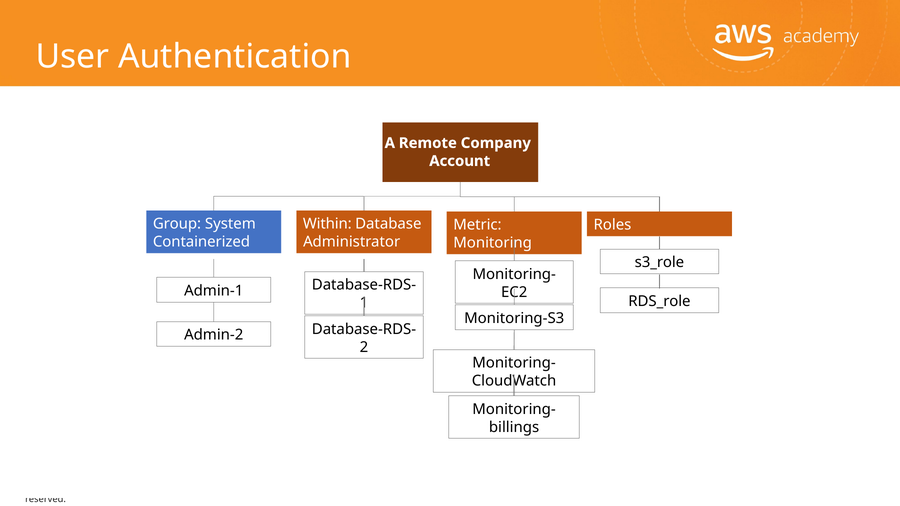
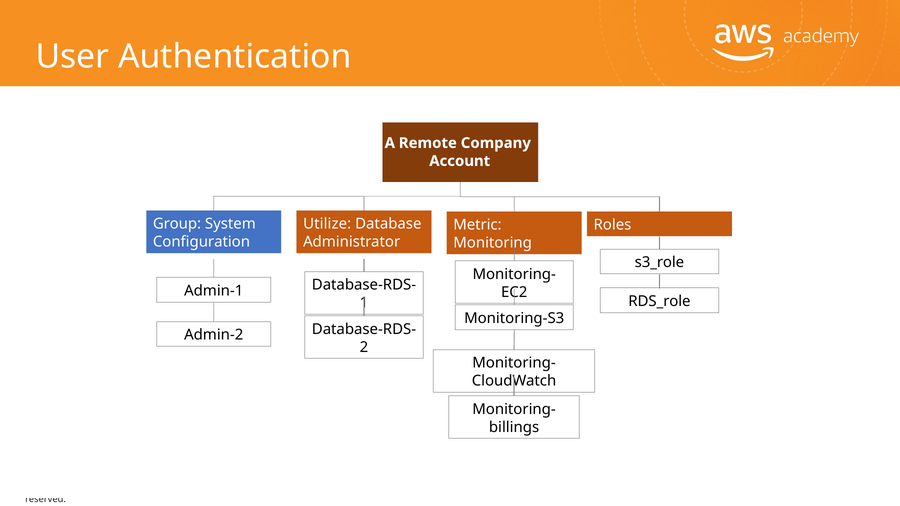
Within: Within -> Utilize (327, 224)
Containerized: Containerized -> Configuration (201, 242)
